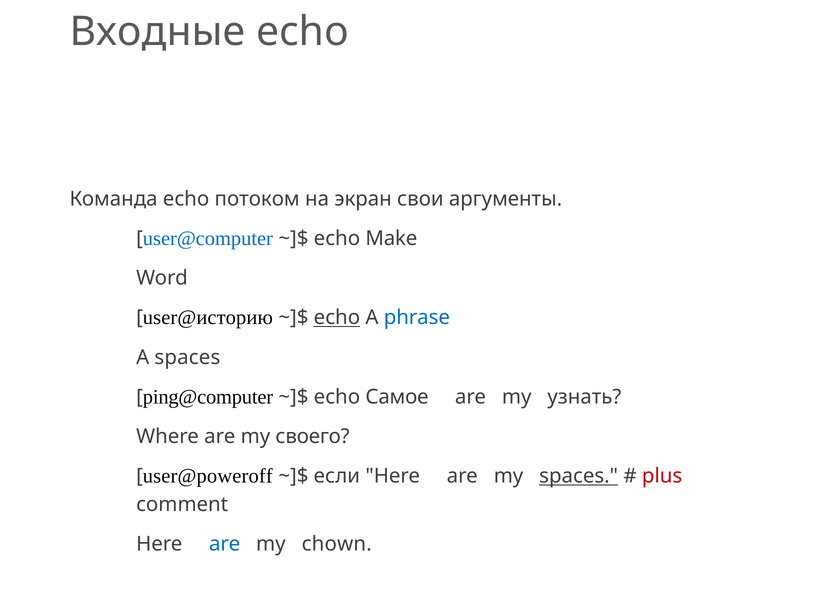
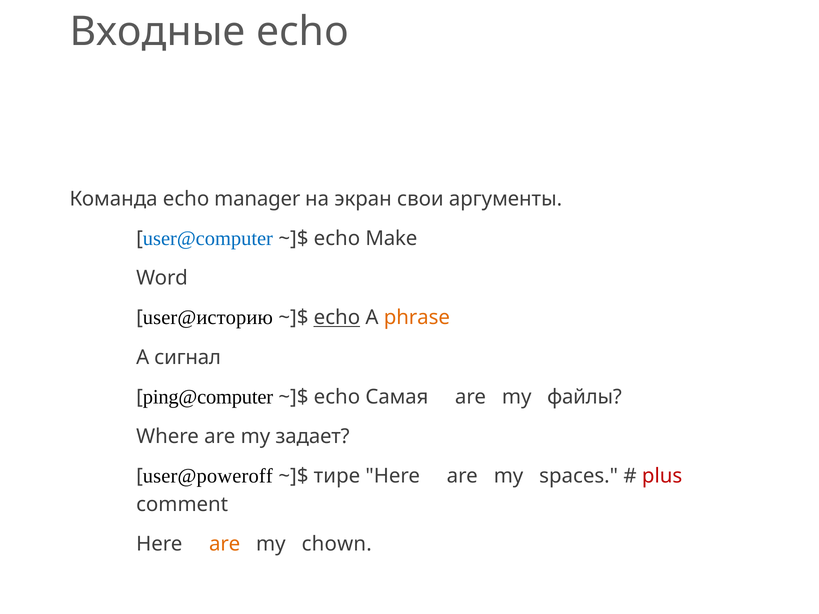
потоком: потоком -> manager (257, 199)
phrase colour: blue -> orange (417, 318)
spaces: spaces -> сигнал (188, 357)
Самое: Самое -> Самая (397, 397)
узнать: узнать -> файлы (584, 397)
своего: своего -> задает (313, 437)
если: если -> тире (337, 476)
spaces underline: present -> none (579, 476)
are colour: blue -> orange (225, 544)
